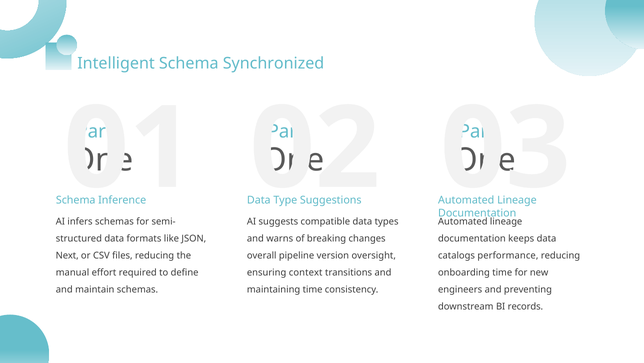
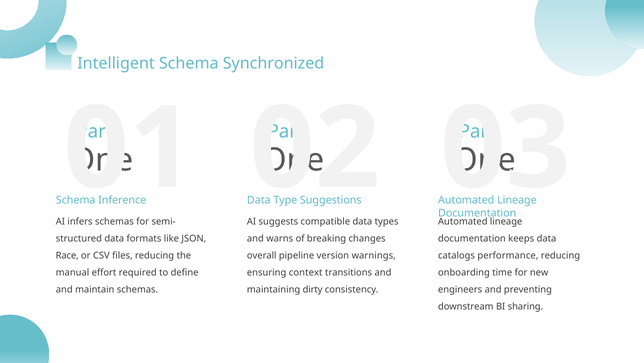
Next: Next -> Race (67, 255)
oversight: oversight -> warnings (374, 255)
maintaining time: time -> dirty (313, 289)
records: records -> sharing (525, 306)
